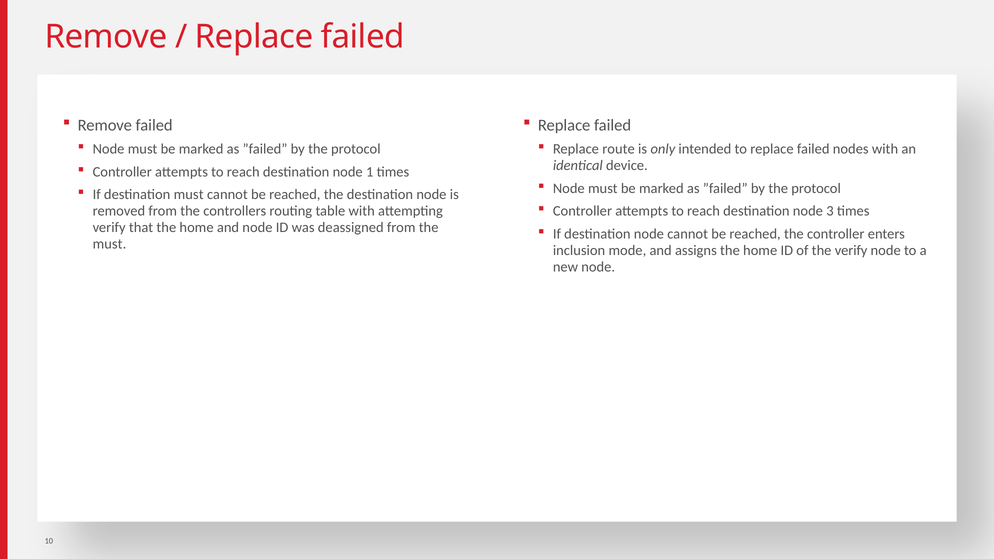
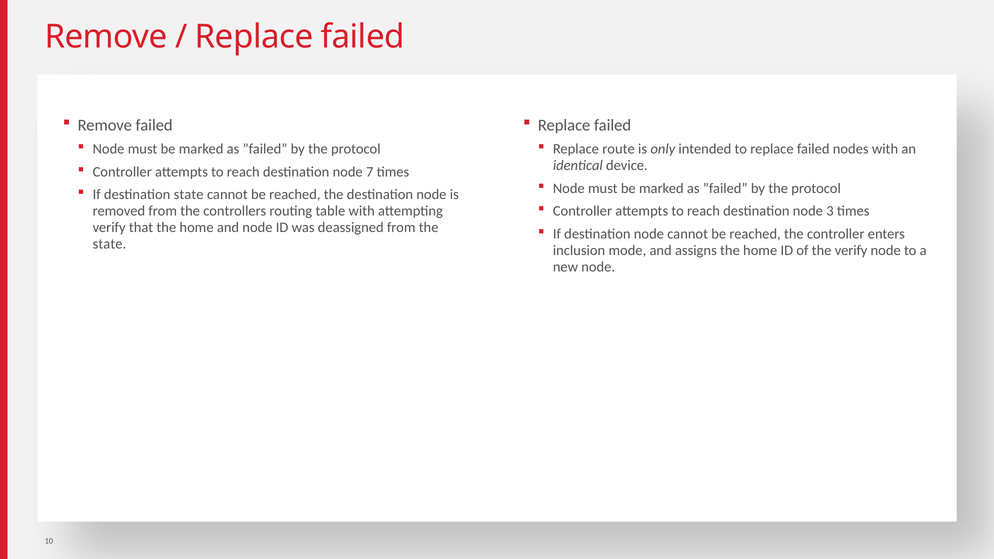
1: 1 -> 7 (370, 172)
destination must: must -> state (189, 195)
must: must -> state (109, 244)
